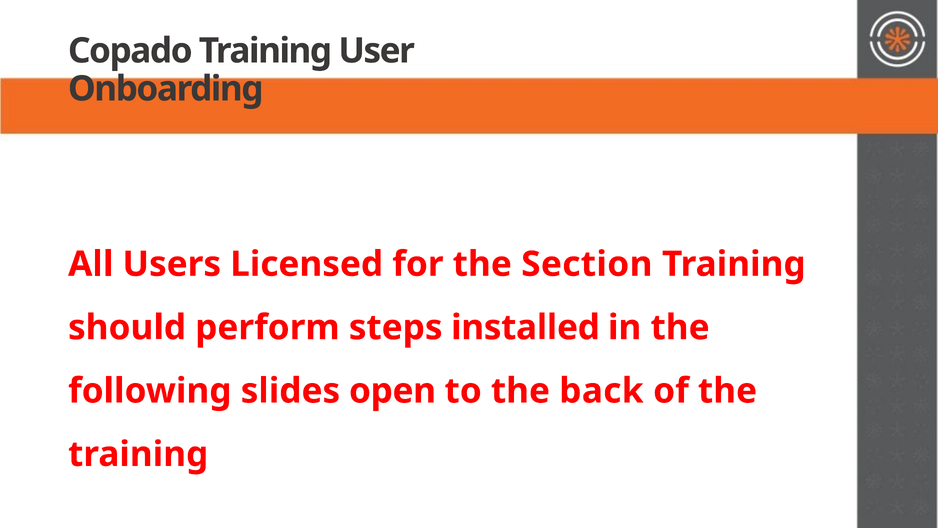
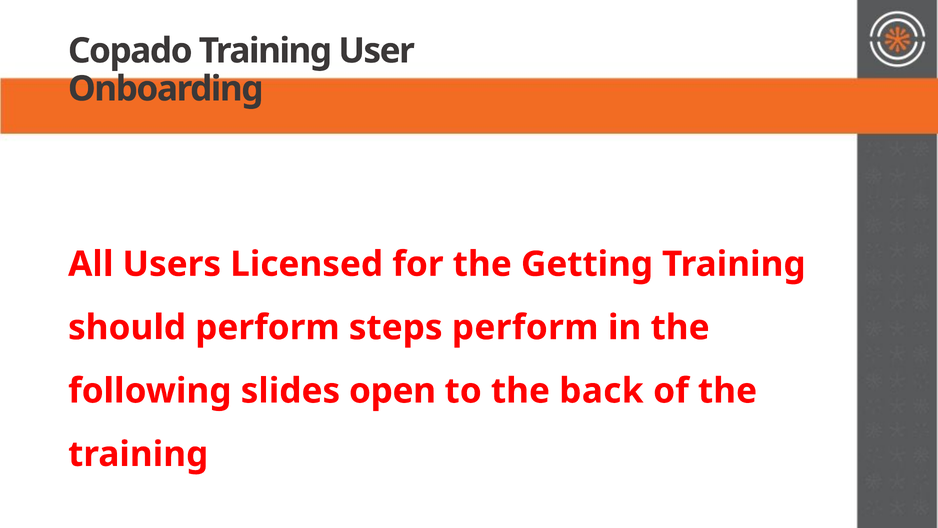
Section: Section -> Getting (587, 264)
steps installed: installed -> perform (525, 327)
